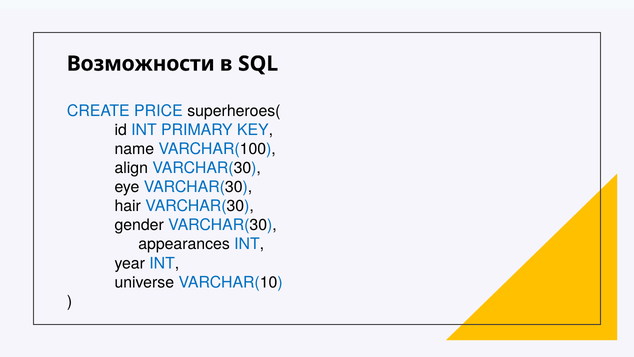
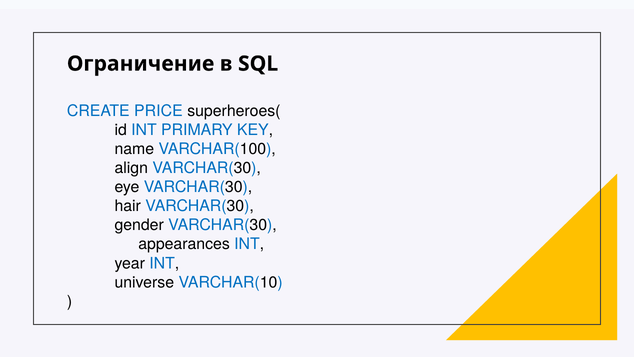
Возможности: Возможности -> Ограничение (141, 64)
